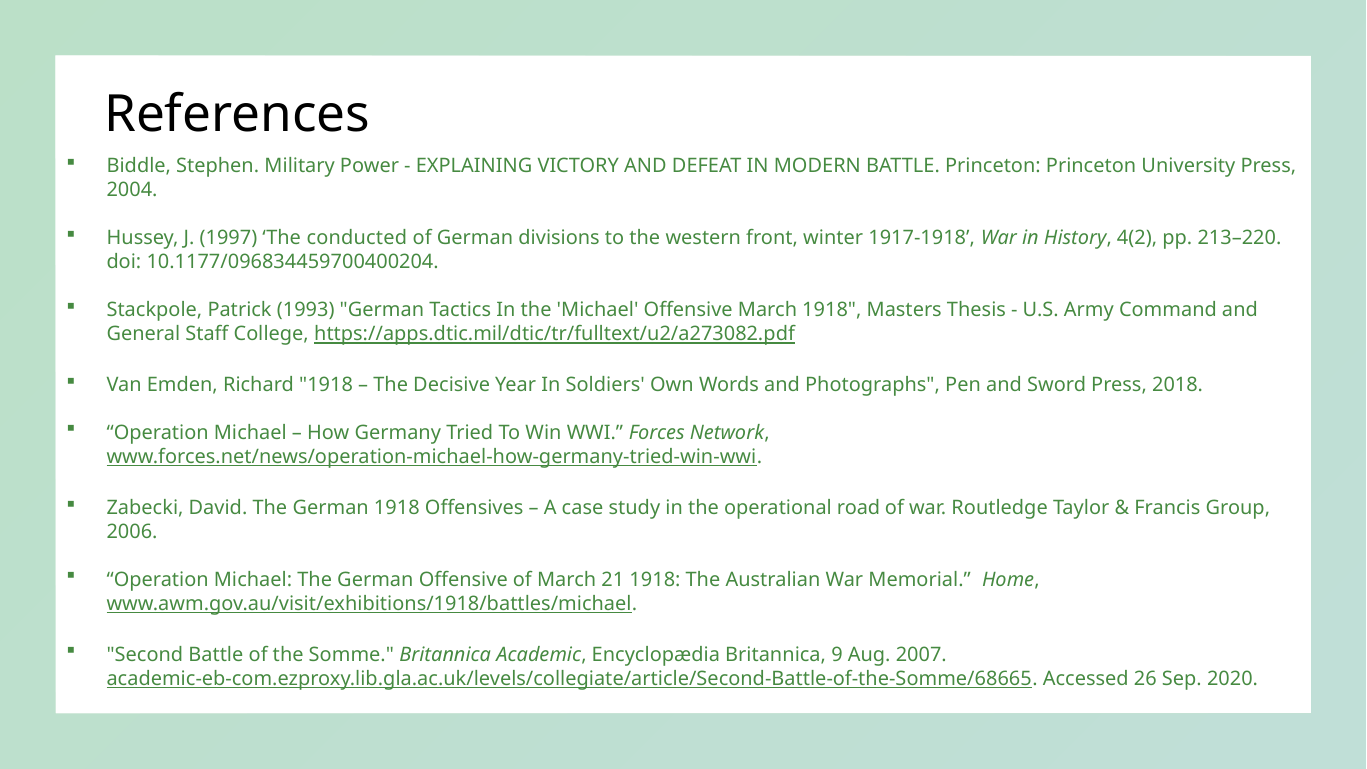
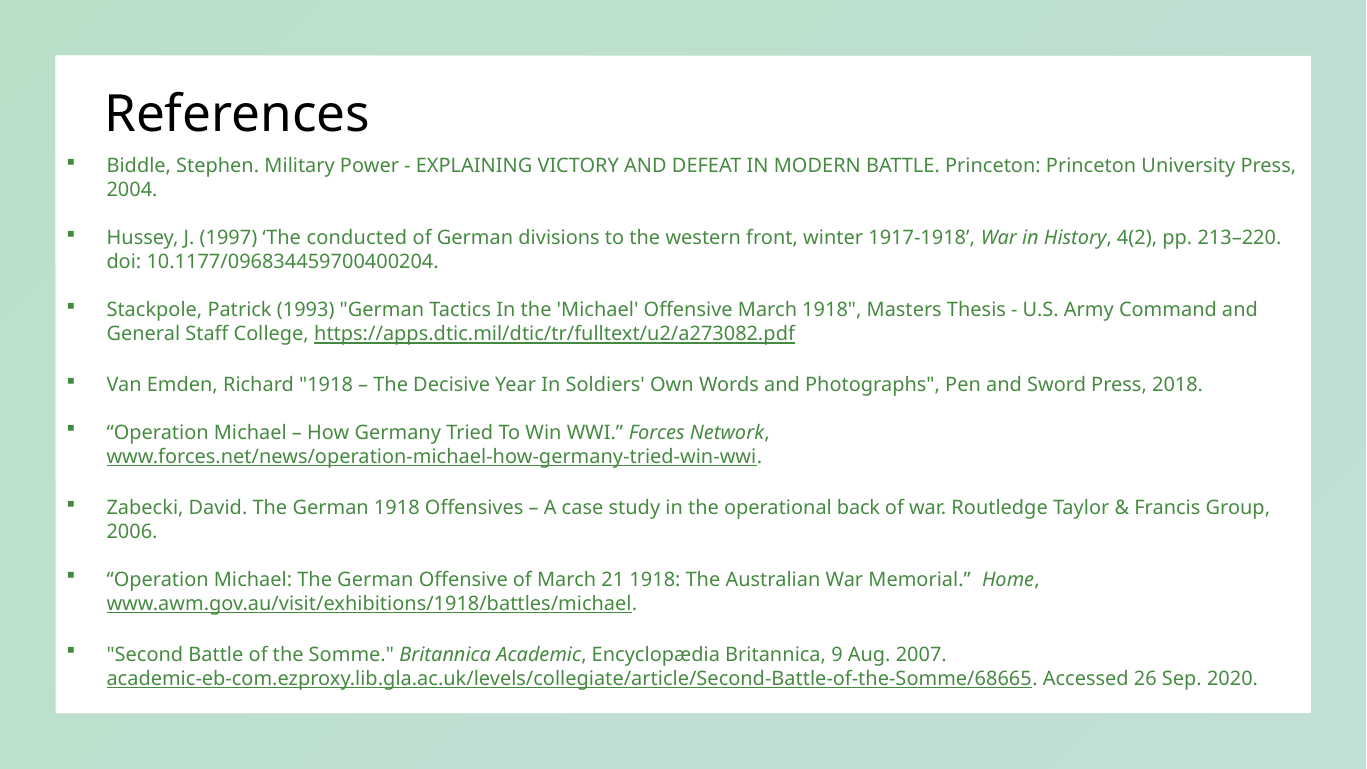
road: road -> back (858, 508)
